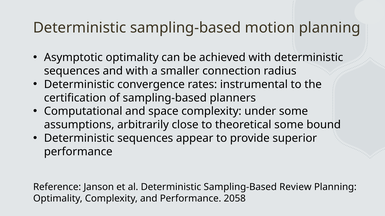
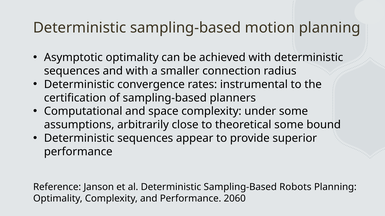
Review: Review -> Robots (295, 188)
2058: 2058 -> 2060 (235, 199)
